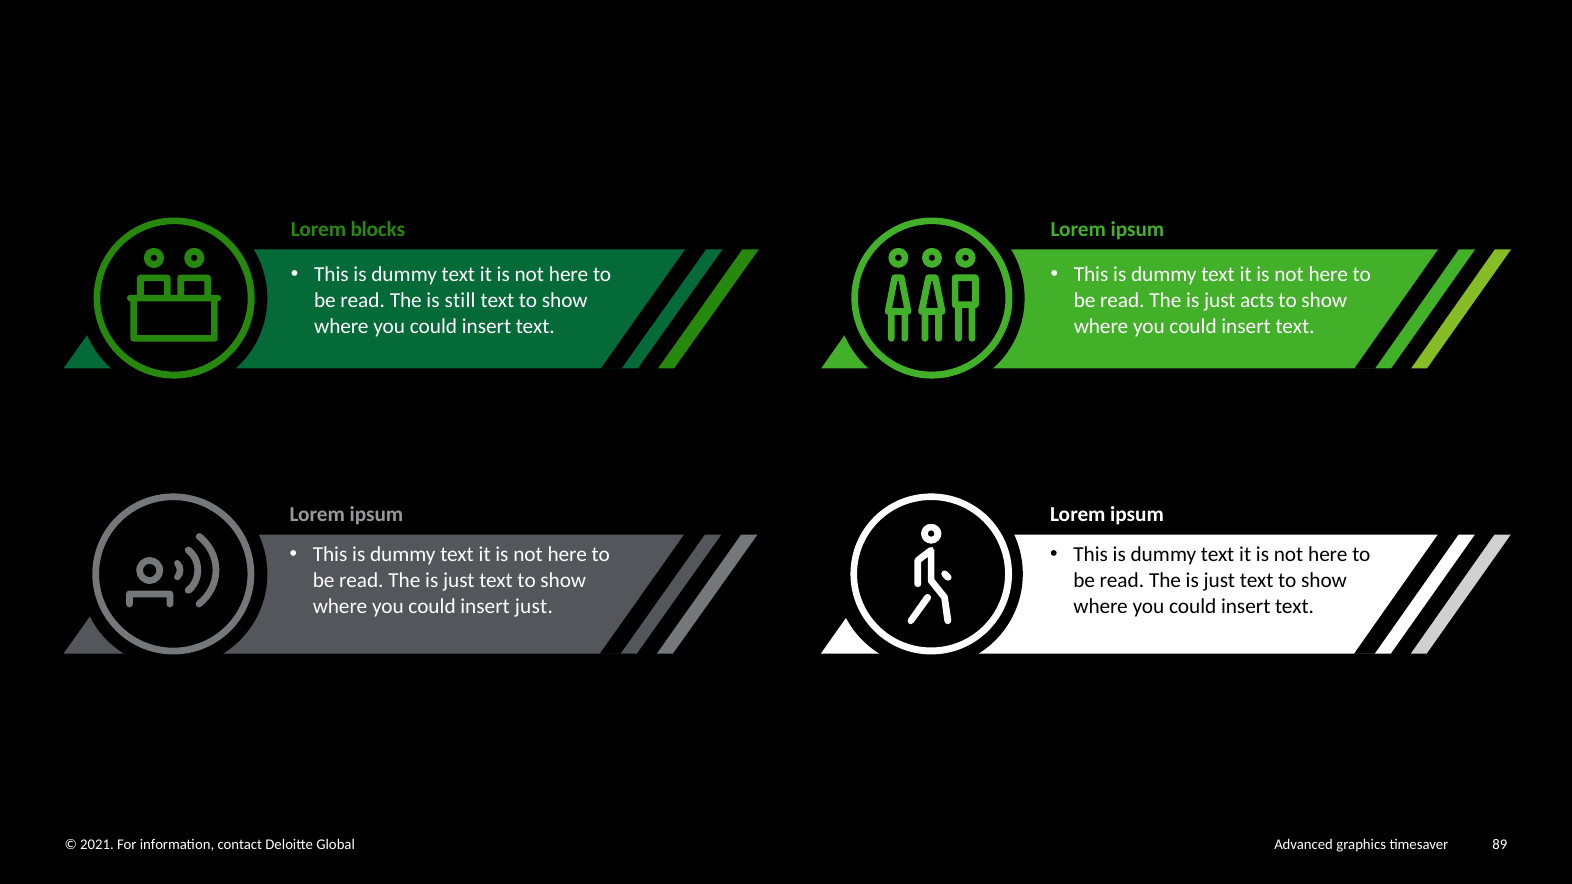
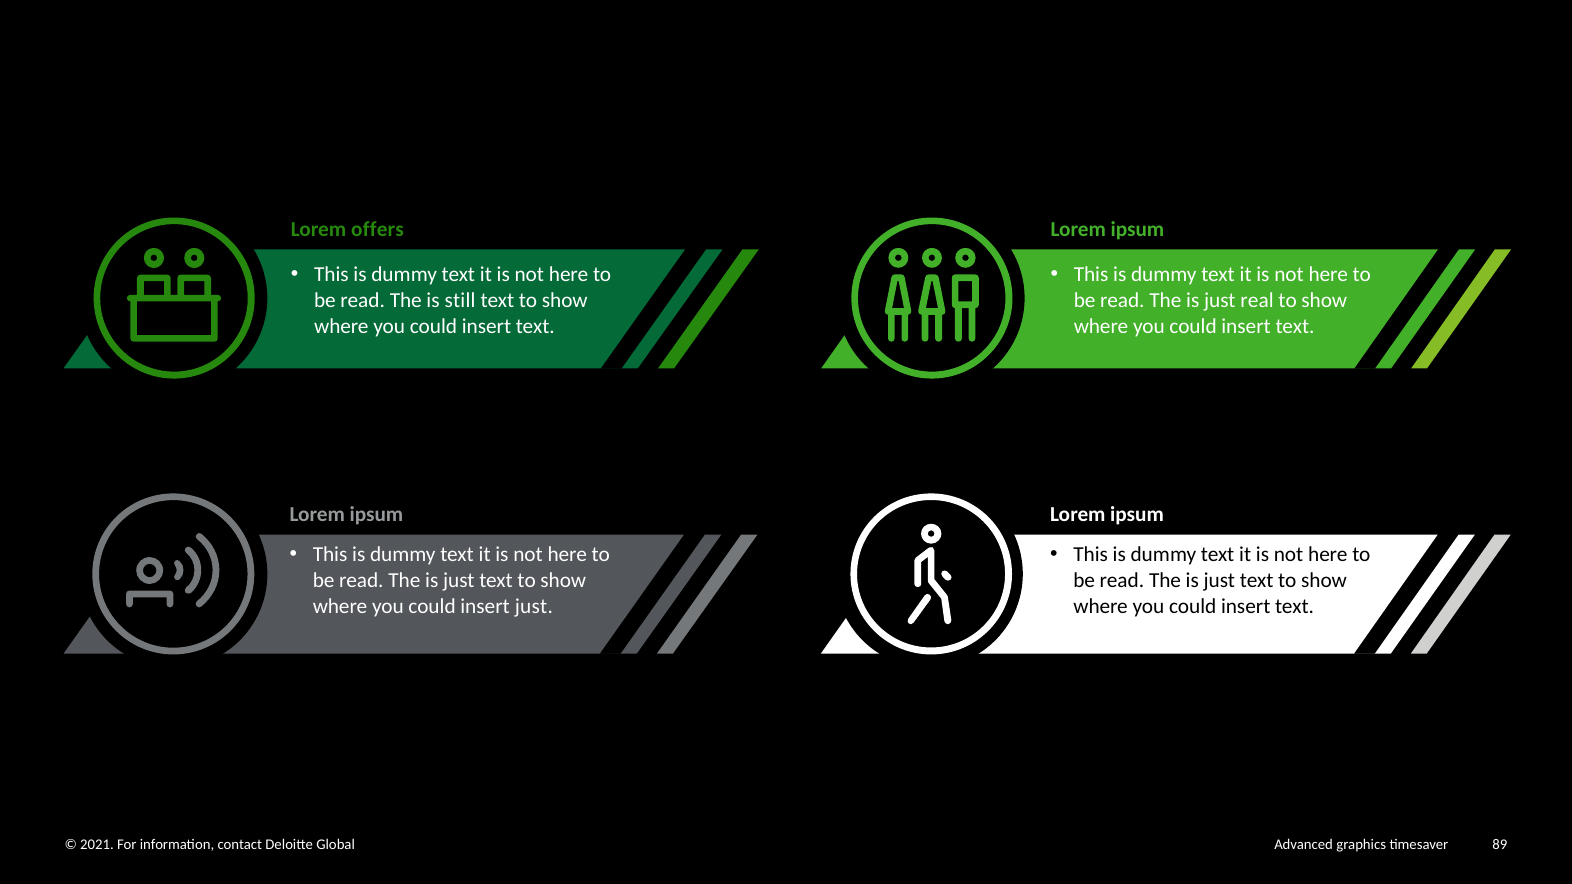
blocks: blocks -> offers (378, 229)
acts: acts -> real (1257, 301)
